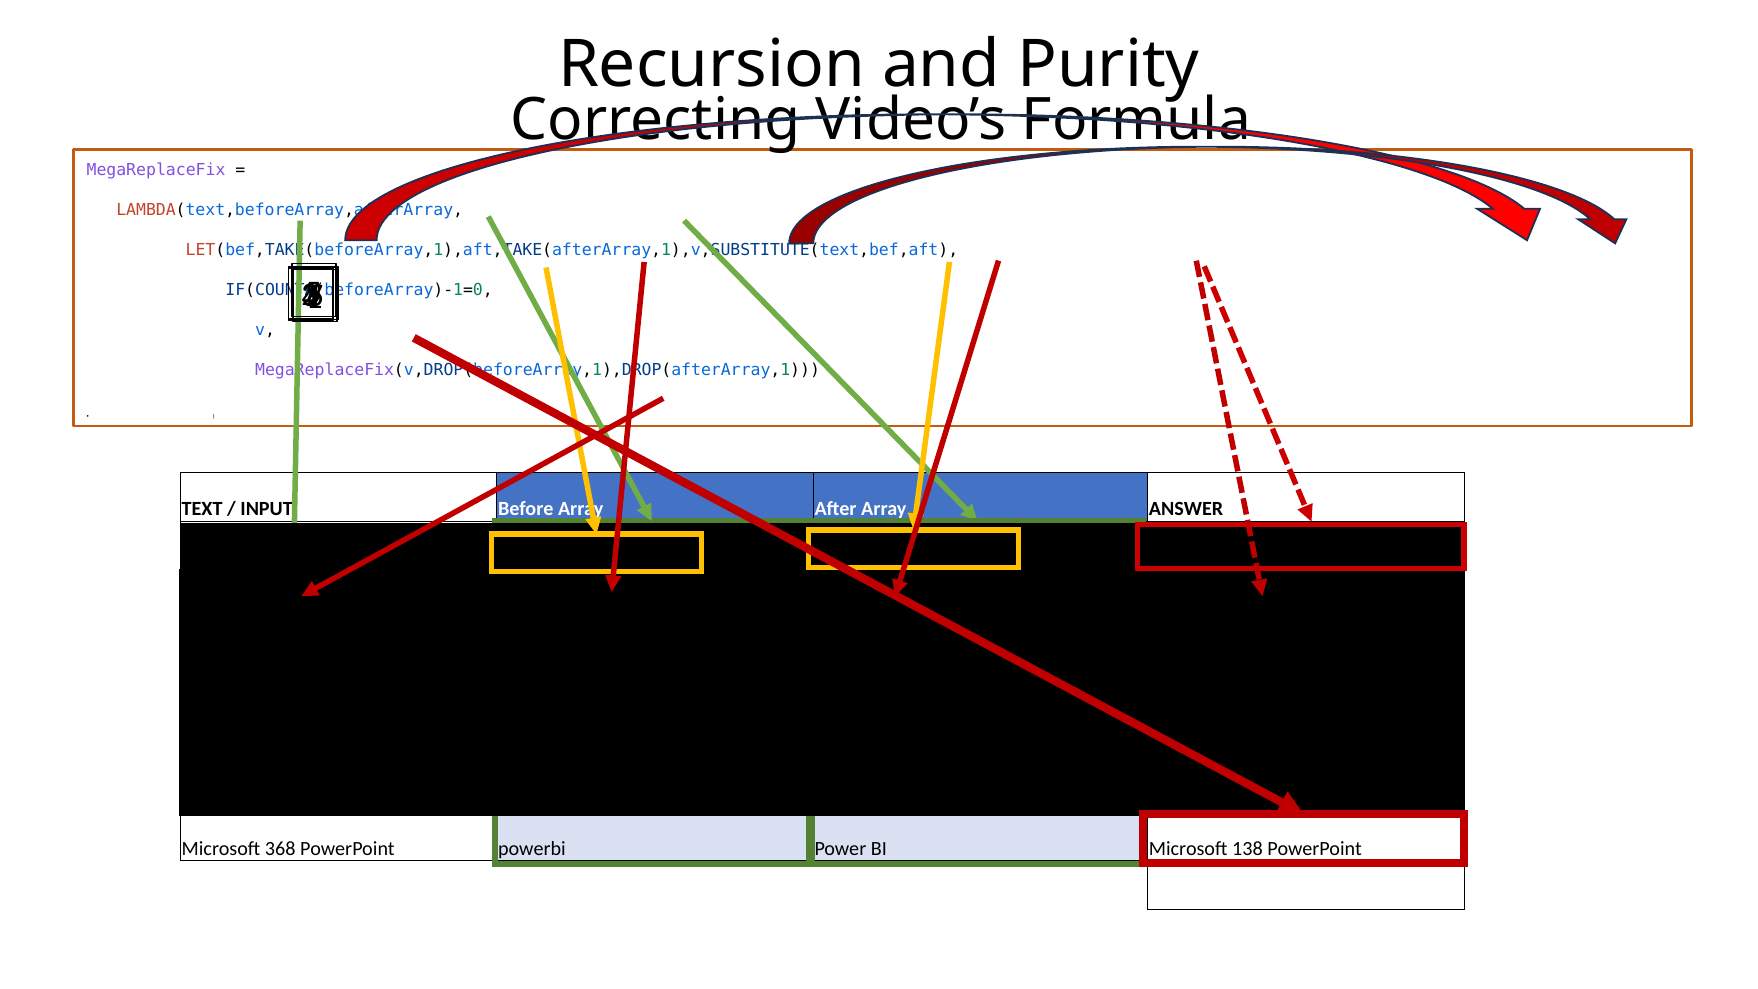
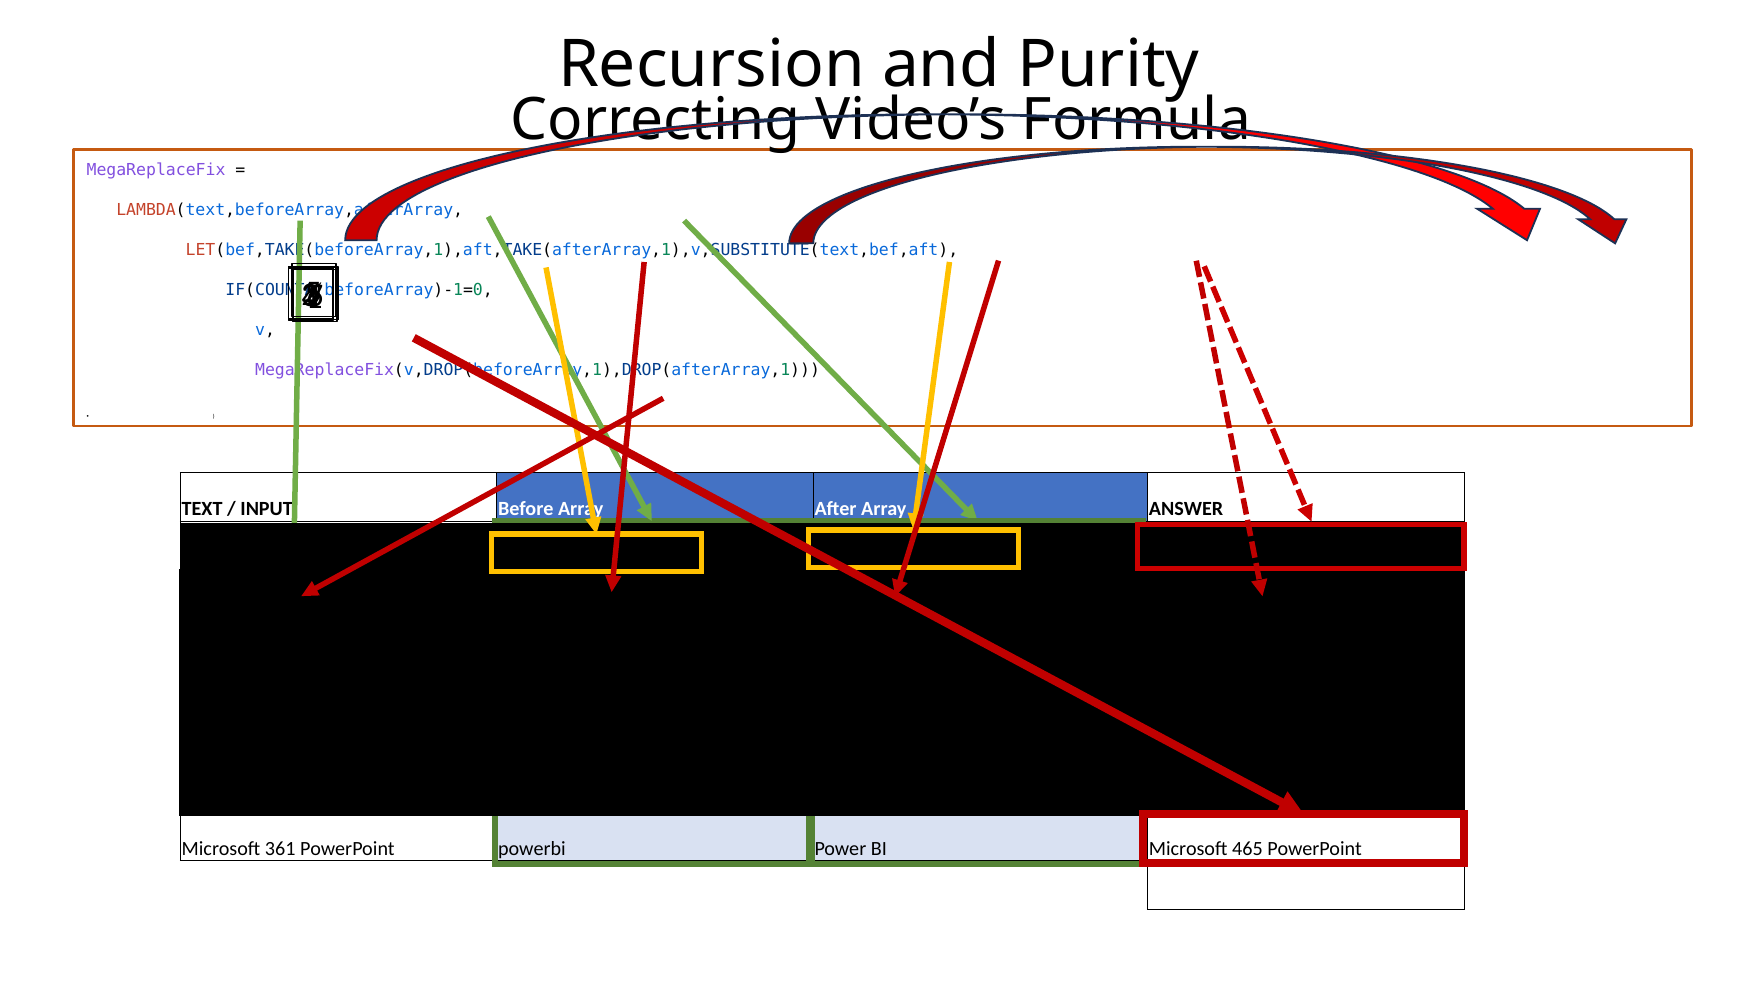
368: 368 -> 361 (280, 848)
138: 138 -> 465 (1247, 848)
